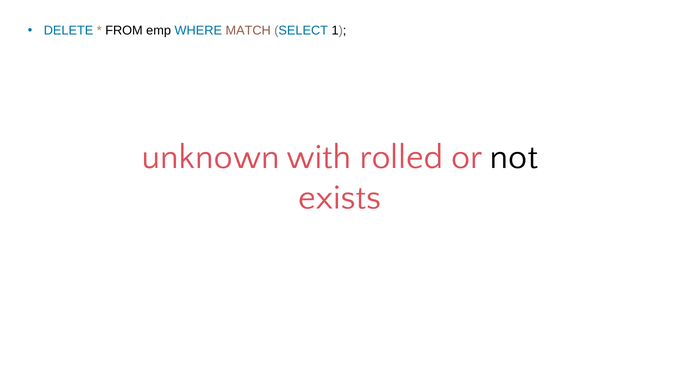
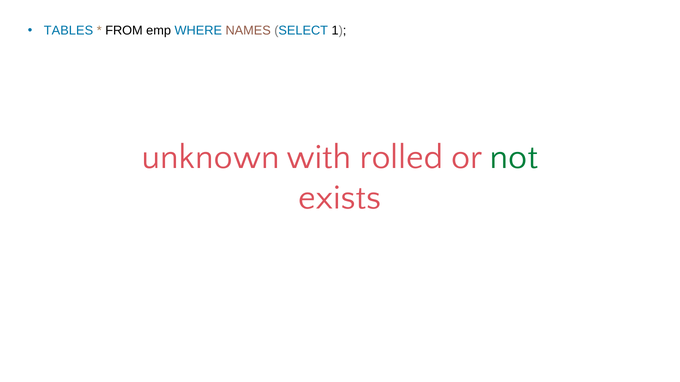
DELETE: DELETE -> TABLES (68, 31)
MATCH: MATCH -> NAMES (248, 31)
not colour: black -> green (514, 157)
